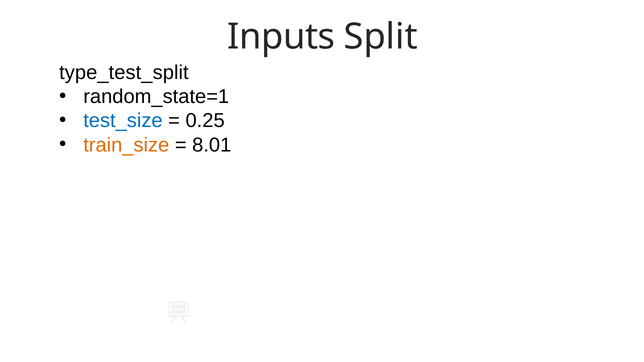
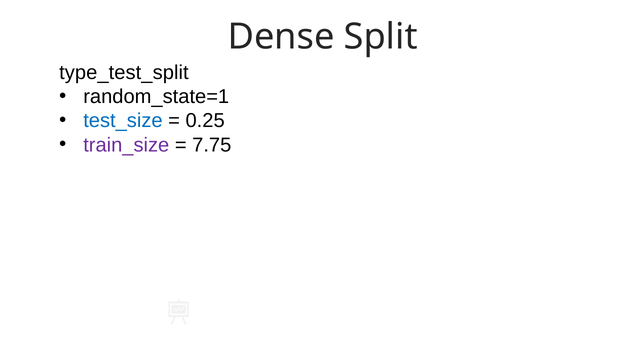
Inputs: Inputs -> Dense (281, 37)
train_size colour: orange -> purple (126, 145)
8.01: 8.01 -> 7.75 (212, 145)
